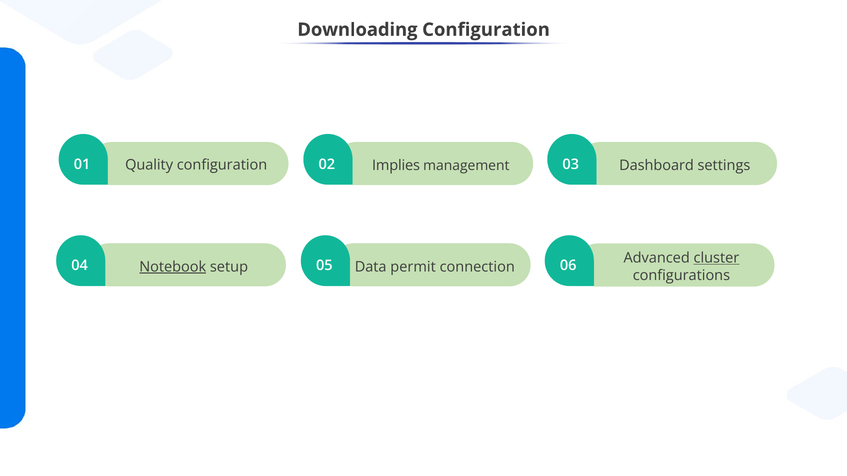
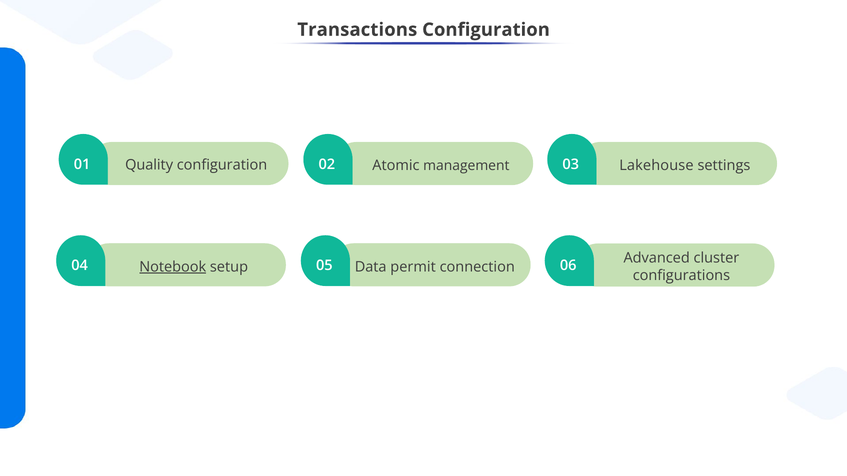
Downloading: Downloading -> Transactions (357, 30)
Implies: Implies -> Atomic (396, 166)
Dashboard: Dashboard -> Lakehouse (656, 166)
cluster underline: present -> none (716, 258)
